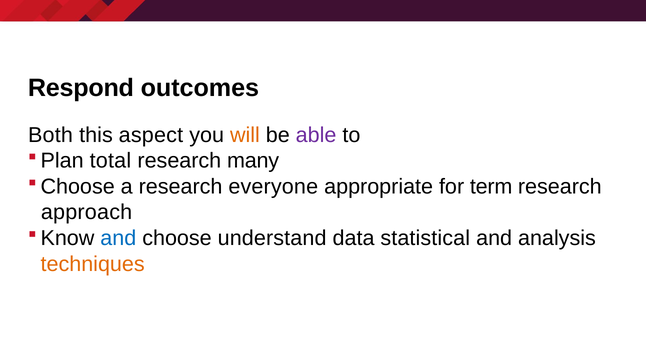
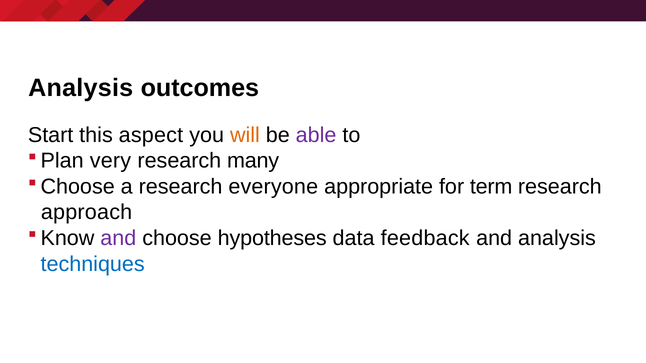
Respond: Respond -> Analysis (81, 88)
Both: Both -> Start (51, 135)
total: total -> very (110, 161)
and colour: blue -> purple (118, 238)
understand: understand -> hypotheses (272, 238)
statistical: statistical -> feedback (425, 238)
techniques colour: orange -> blue (93, 264)
